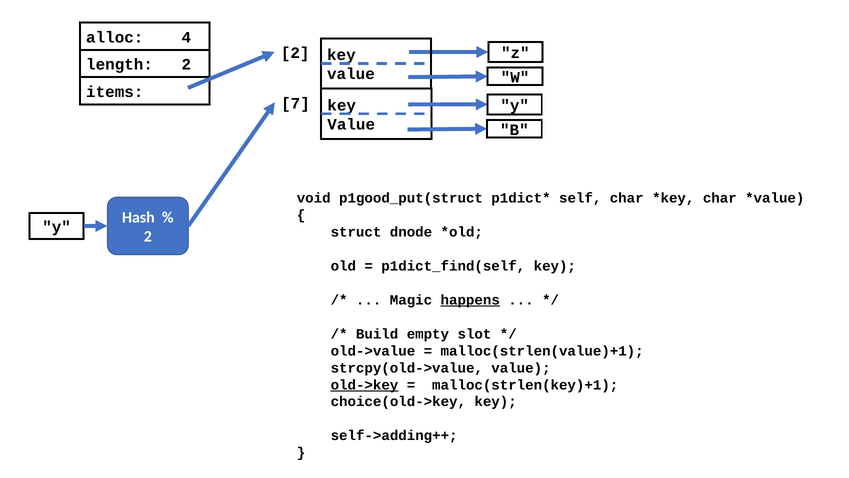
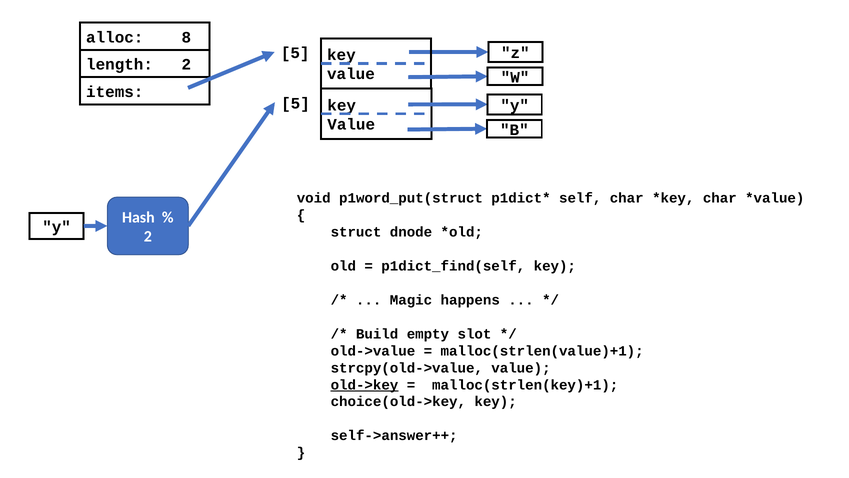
4: 4 -> 8 (186, 37)
2: 2 -> 5 (295, 53)
7: 7 -> 5 (295, 103)
p1good_put(struct: p1good_put(struct -> p1word_put(struct (411, 198)
happens underline: present -> none (470, 300)
self->adding++: self->adding++ -> self->answer++ (394, 435)
